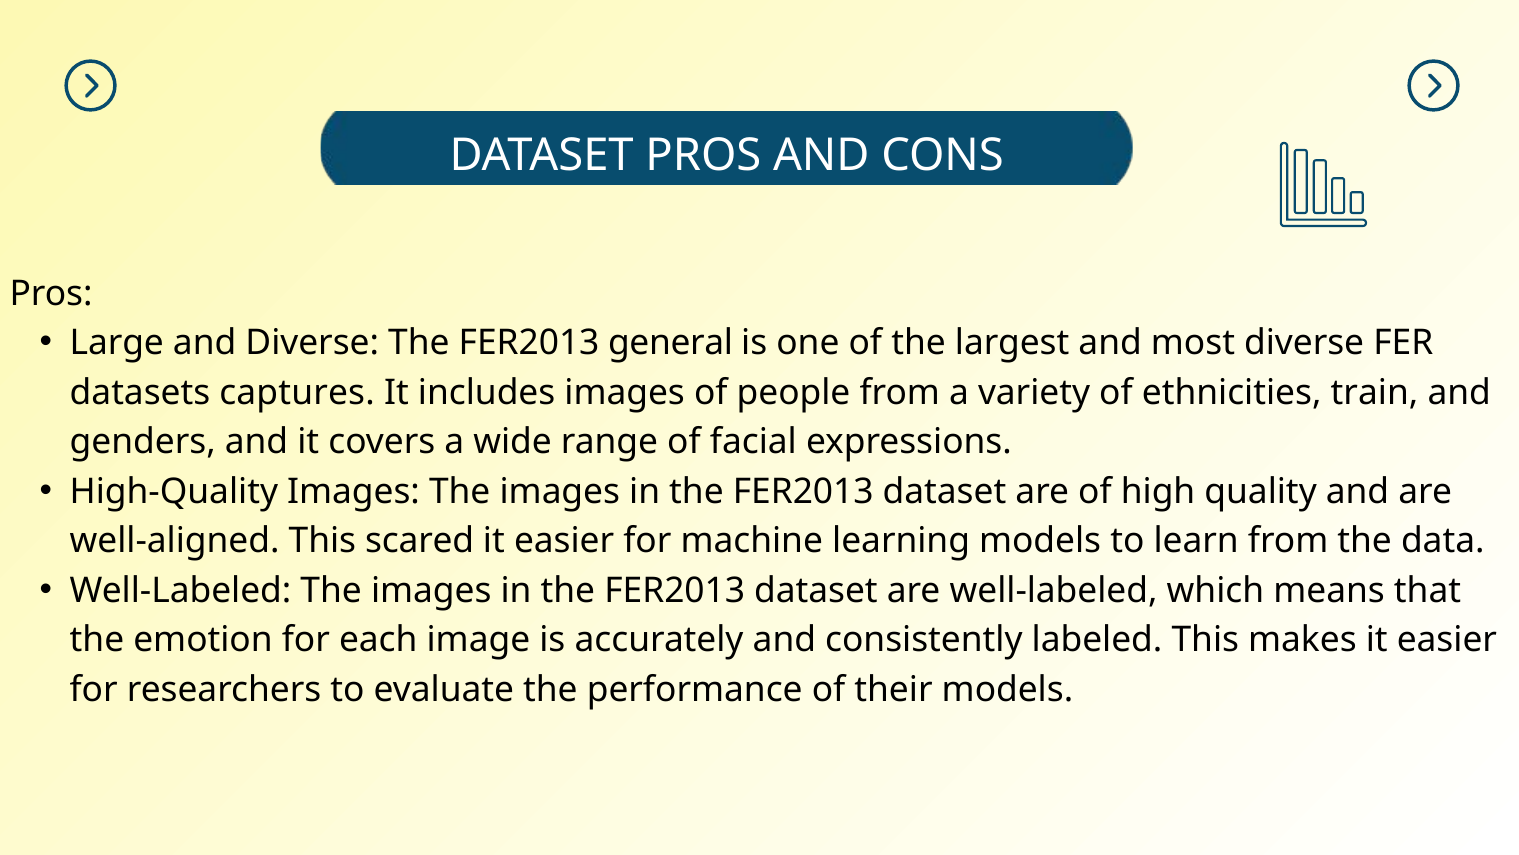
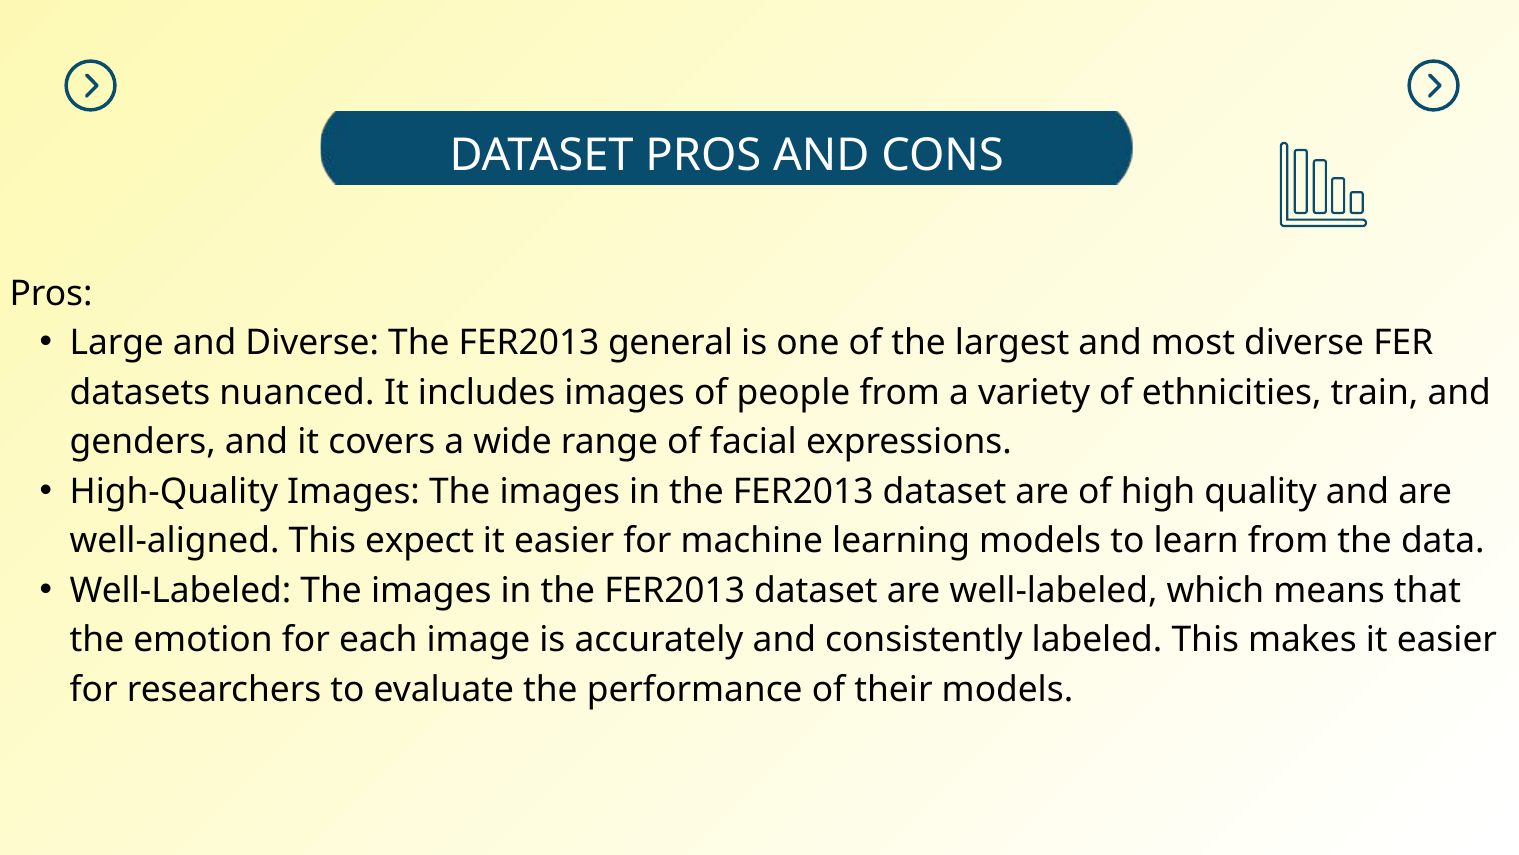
captures: captures -> nuanced (297, 392)
scared: scared -> expect (420, 541)
